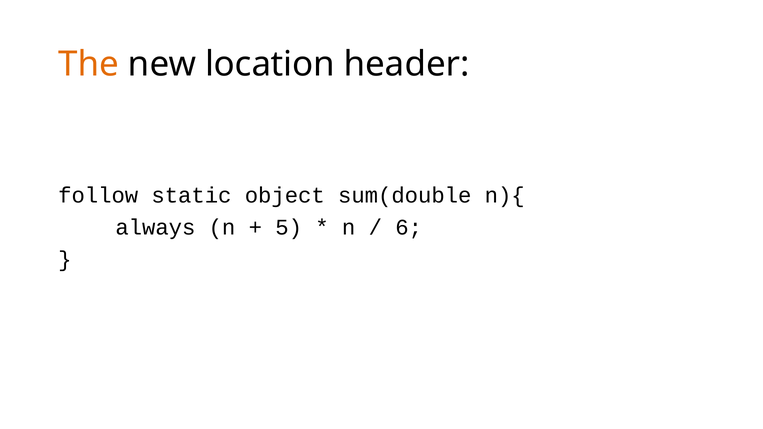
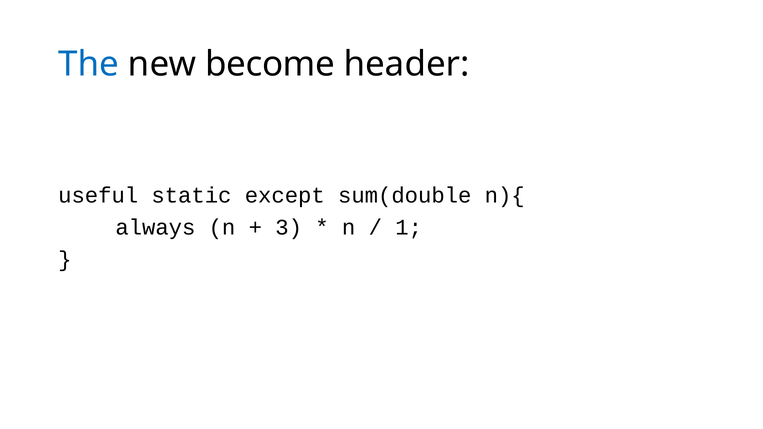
The colour: orange -> blue (89, 64)
location: location -> become (270, 64)
follow: follow -> useful (98, 196)
object: object -> except (285, 196)
5: 5 -> 3 (289, 228)
6: 6 -> 1 (409, 228)
